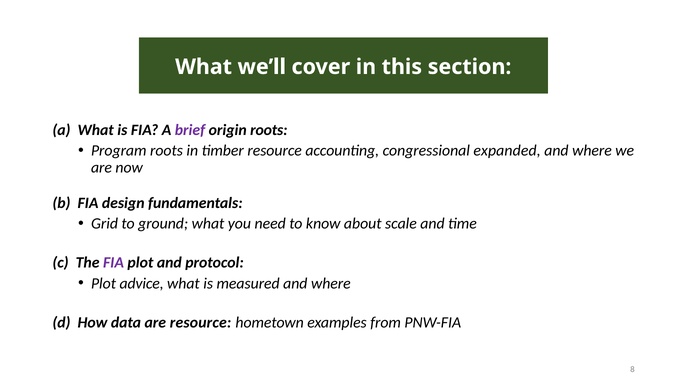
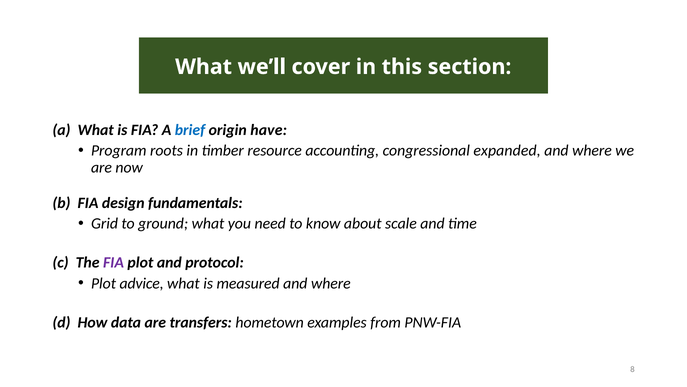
brief colour: purple -> blue (190, 130)
origin roots: roots -> have (269, 130)
are resource: resource -> transfers (201, 322)
